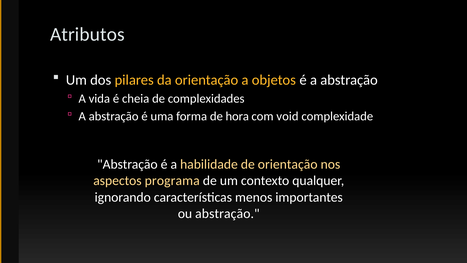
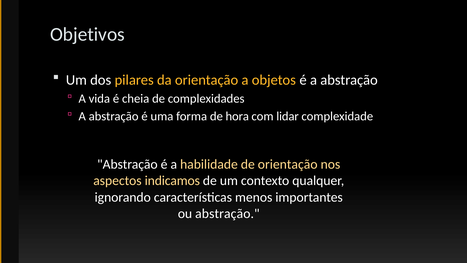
Atributos: Atributos -> Objetivos (88, 34)
void: void -> lidar (288, 116)
programa: programa -> indicamos (172, 181)
